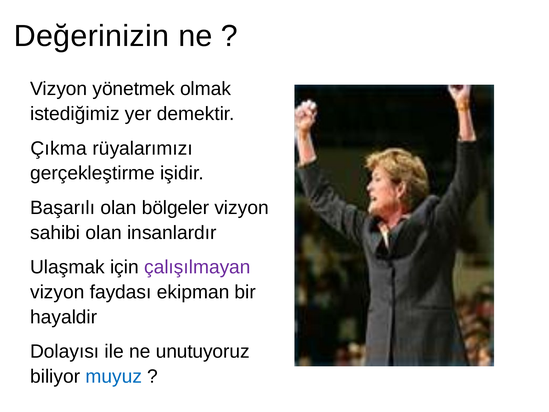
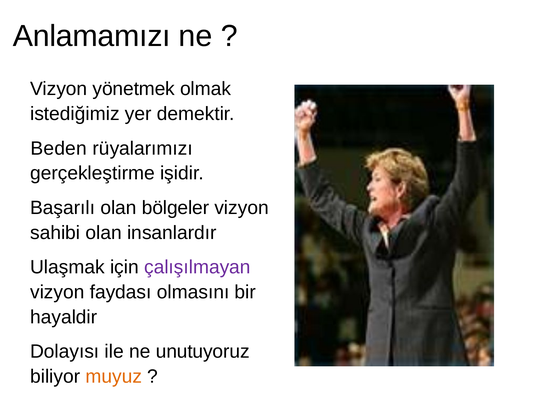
Değerinizin: Değerinizin -> Anlamamızı (92, 36)
Çıkma: Çıkma -> Beden (59, 148)
ekipman: ekipman -> olmasını (193, 292)
muyuz colour: blue -> orange (114, 376)
